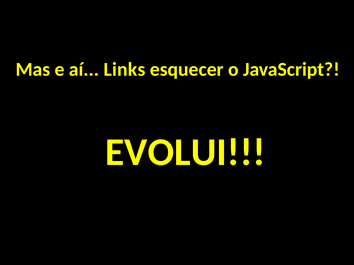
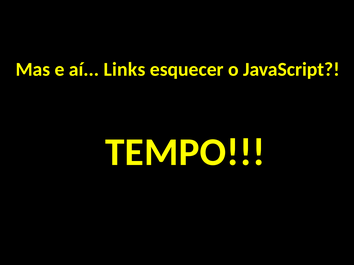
EVOLUI: EVOLUI -> TEMPO (185, 152)
